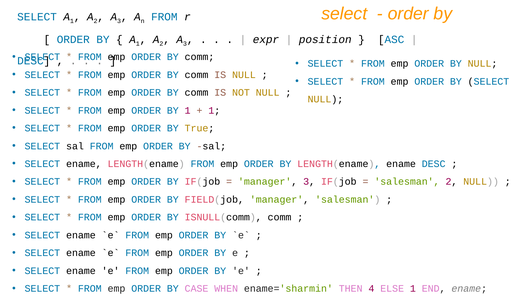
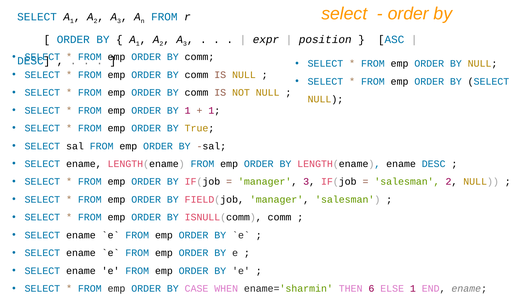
4: 4 -> 6 (371, 288)
